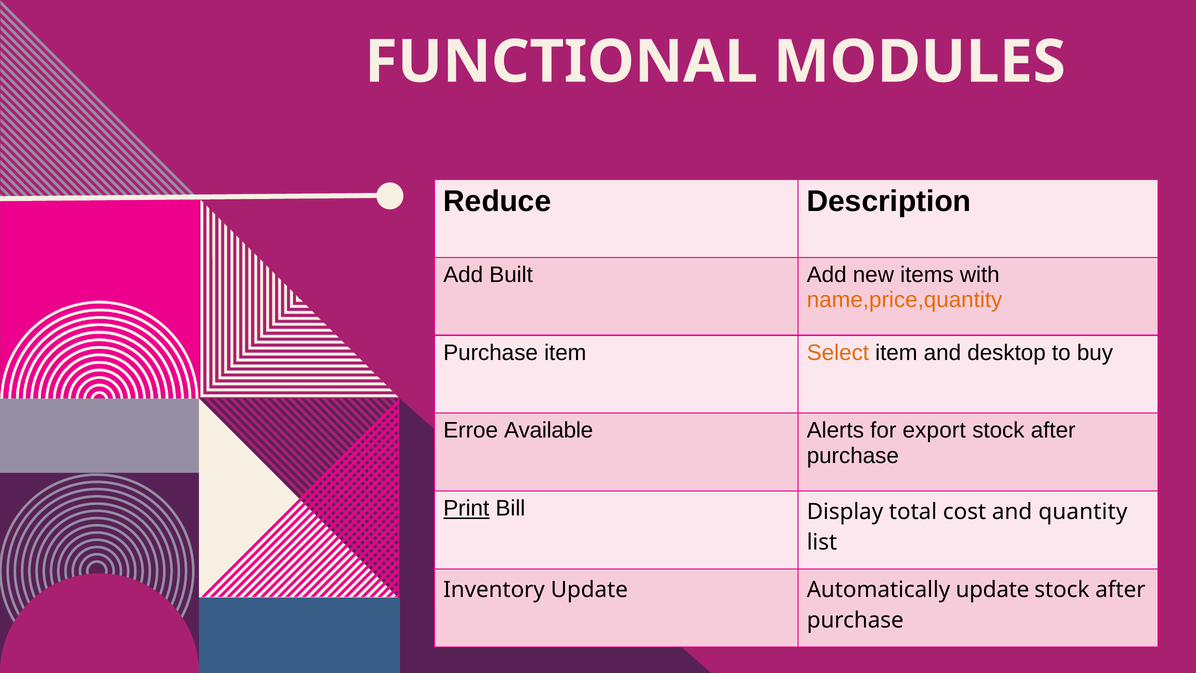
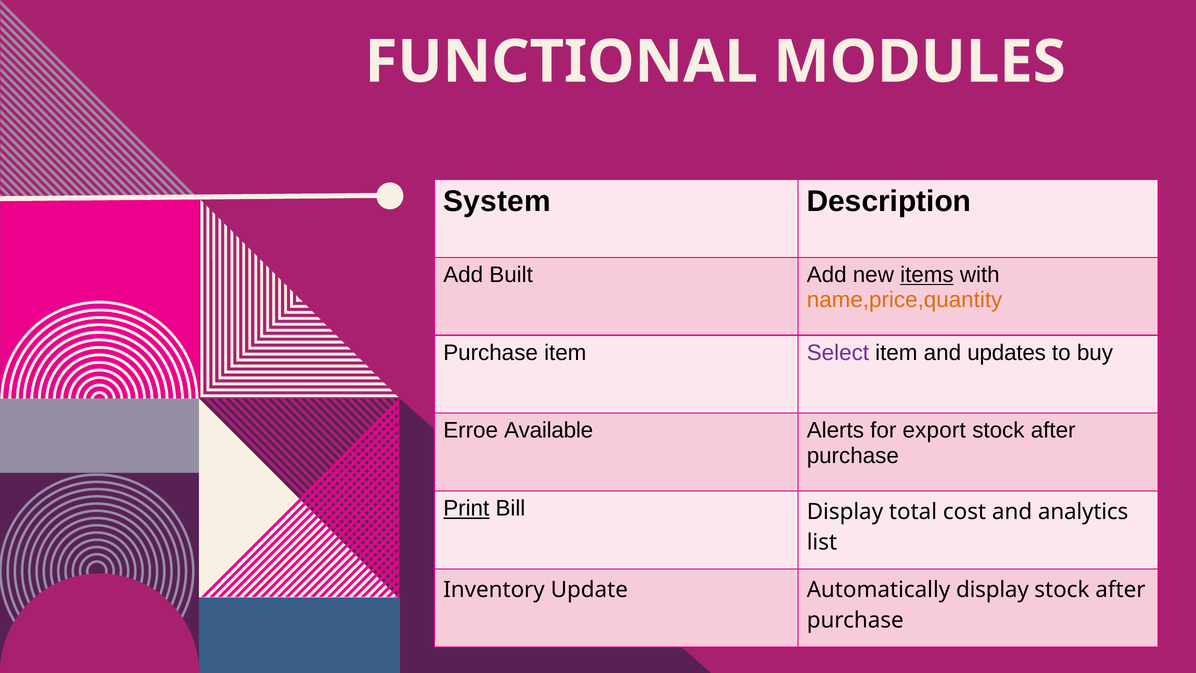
Reduce: Reduce -> System (497, 201)
items underline: none -> present (927, 275)
Select colour: orange -> purple (838, 353)
desktop: desktop -> updates (1007, 353)
quantity: quantity -> analytics (1083, 512)
Automatically update: update -> display (992, 590)
